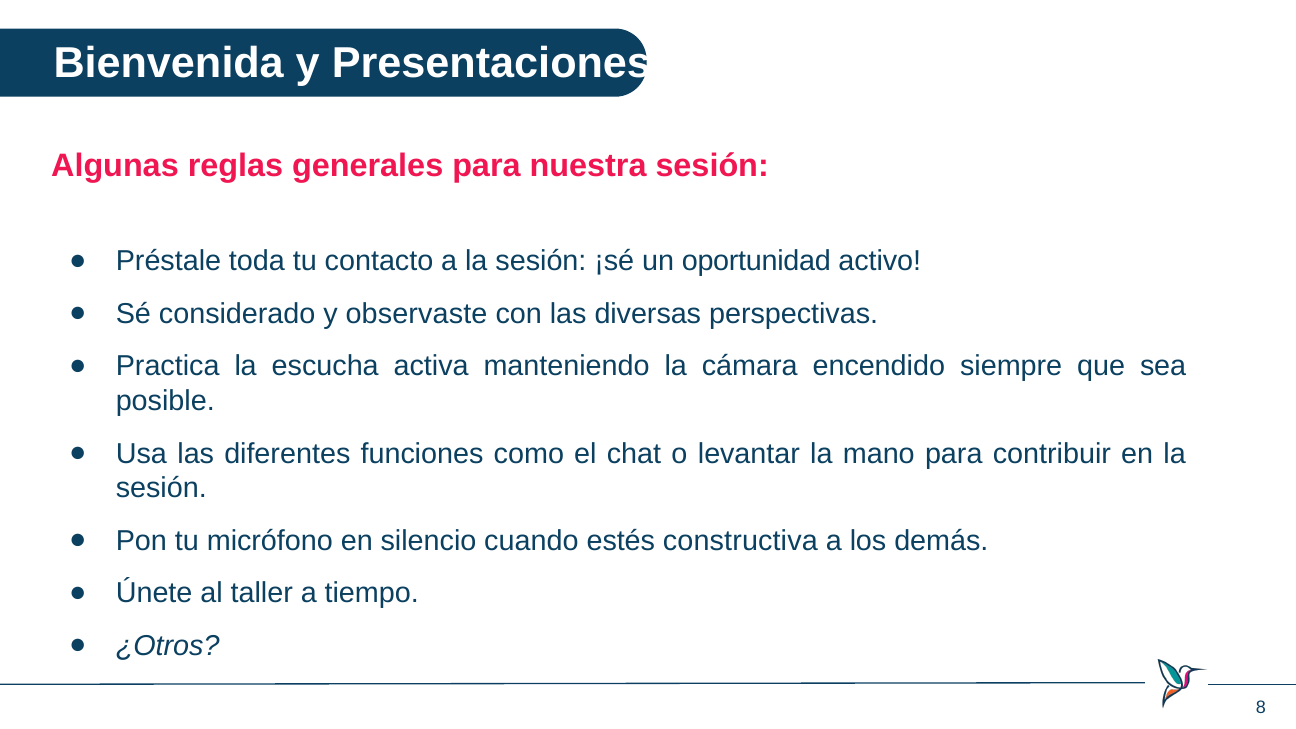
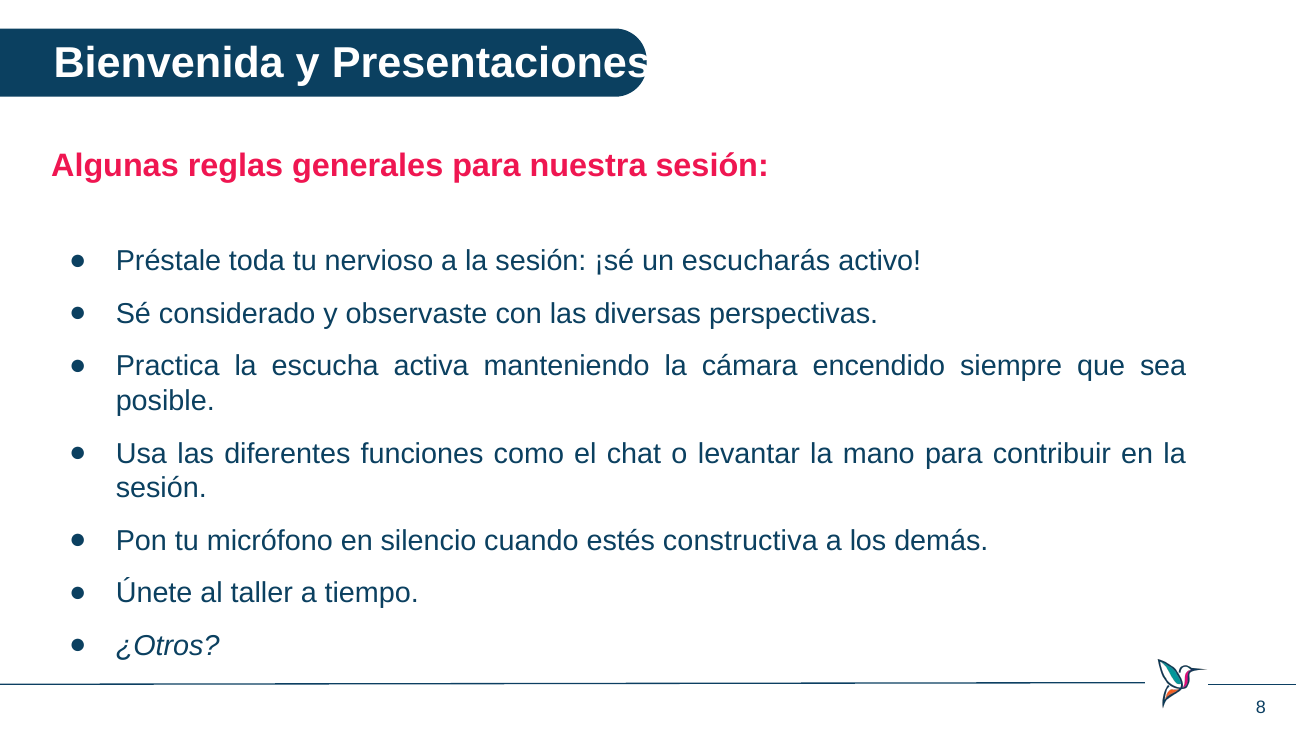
contacto: contacto -> nervioso (379, 261)
oportunidad: oportunidad -> escucharás (756, 261)
